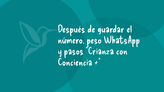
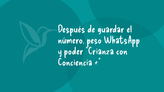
pasos: pasos -> poder (74, 51)
